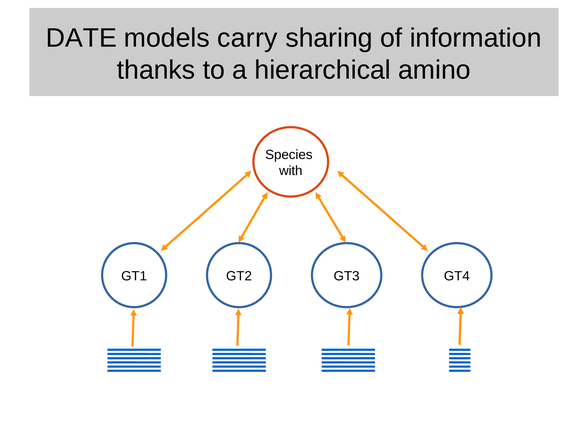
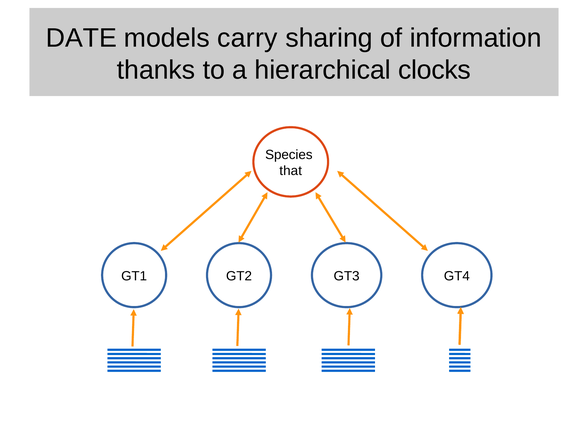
amino: amino -> clocks (435, 70)
with: with -> that (291, 171)
